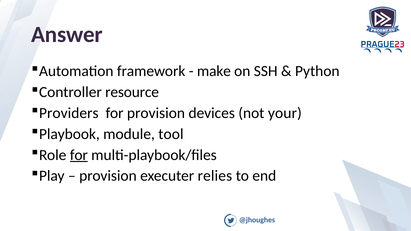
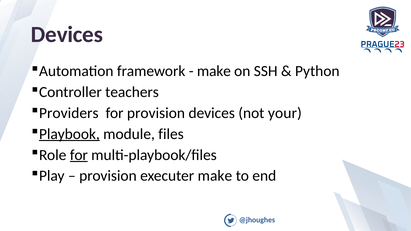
Answer: Answer -> Devices (67, 35)
resource: resource -> teachers (132, 92)
Playbook underline: none -> present (69, 134)
tool: tool -> files (171, 134)
executer relies: relies -> make (215, 176)
